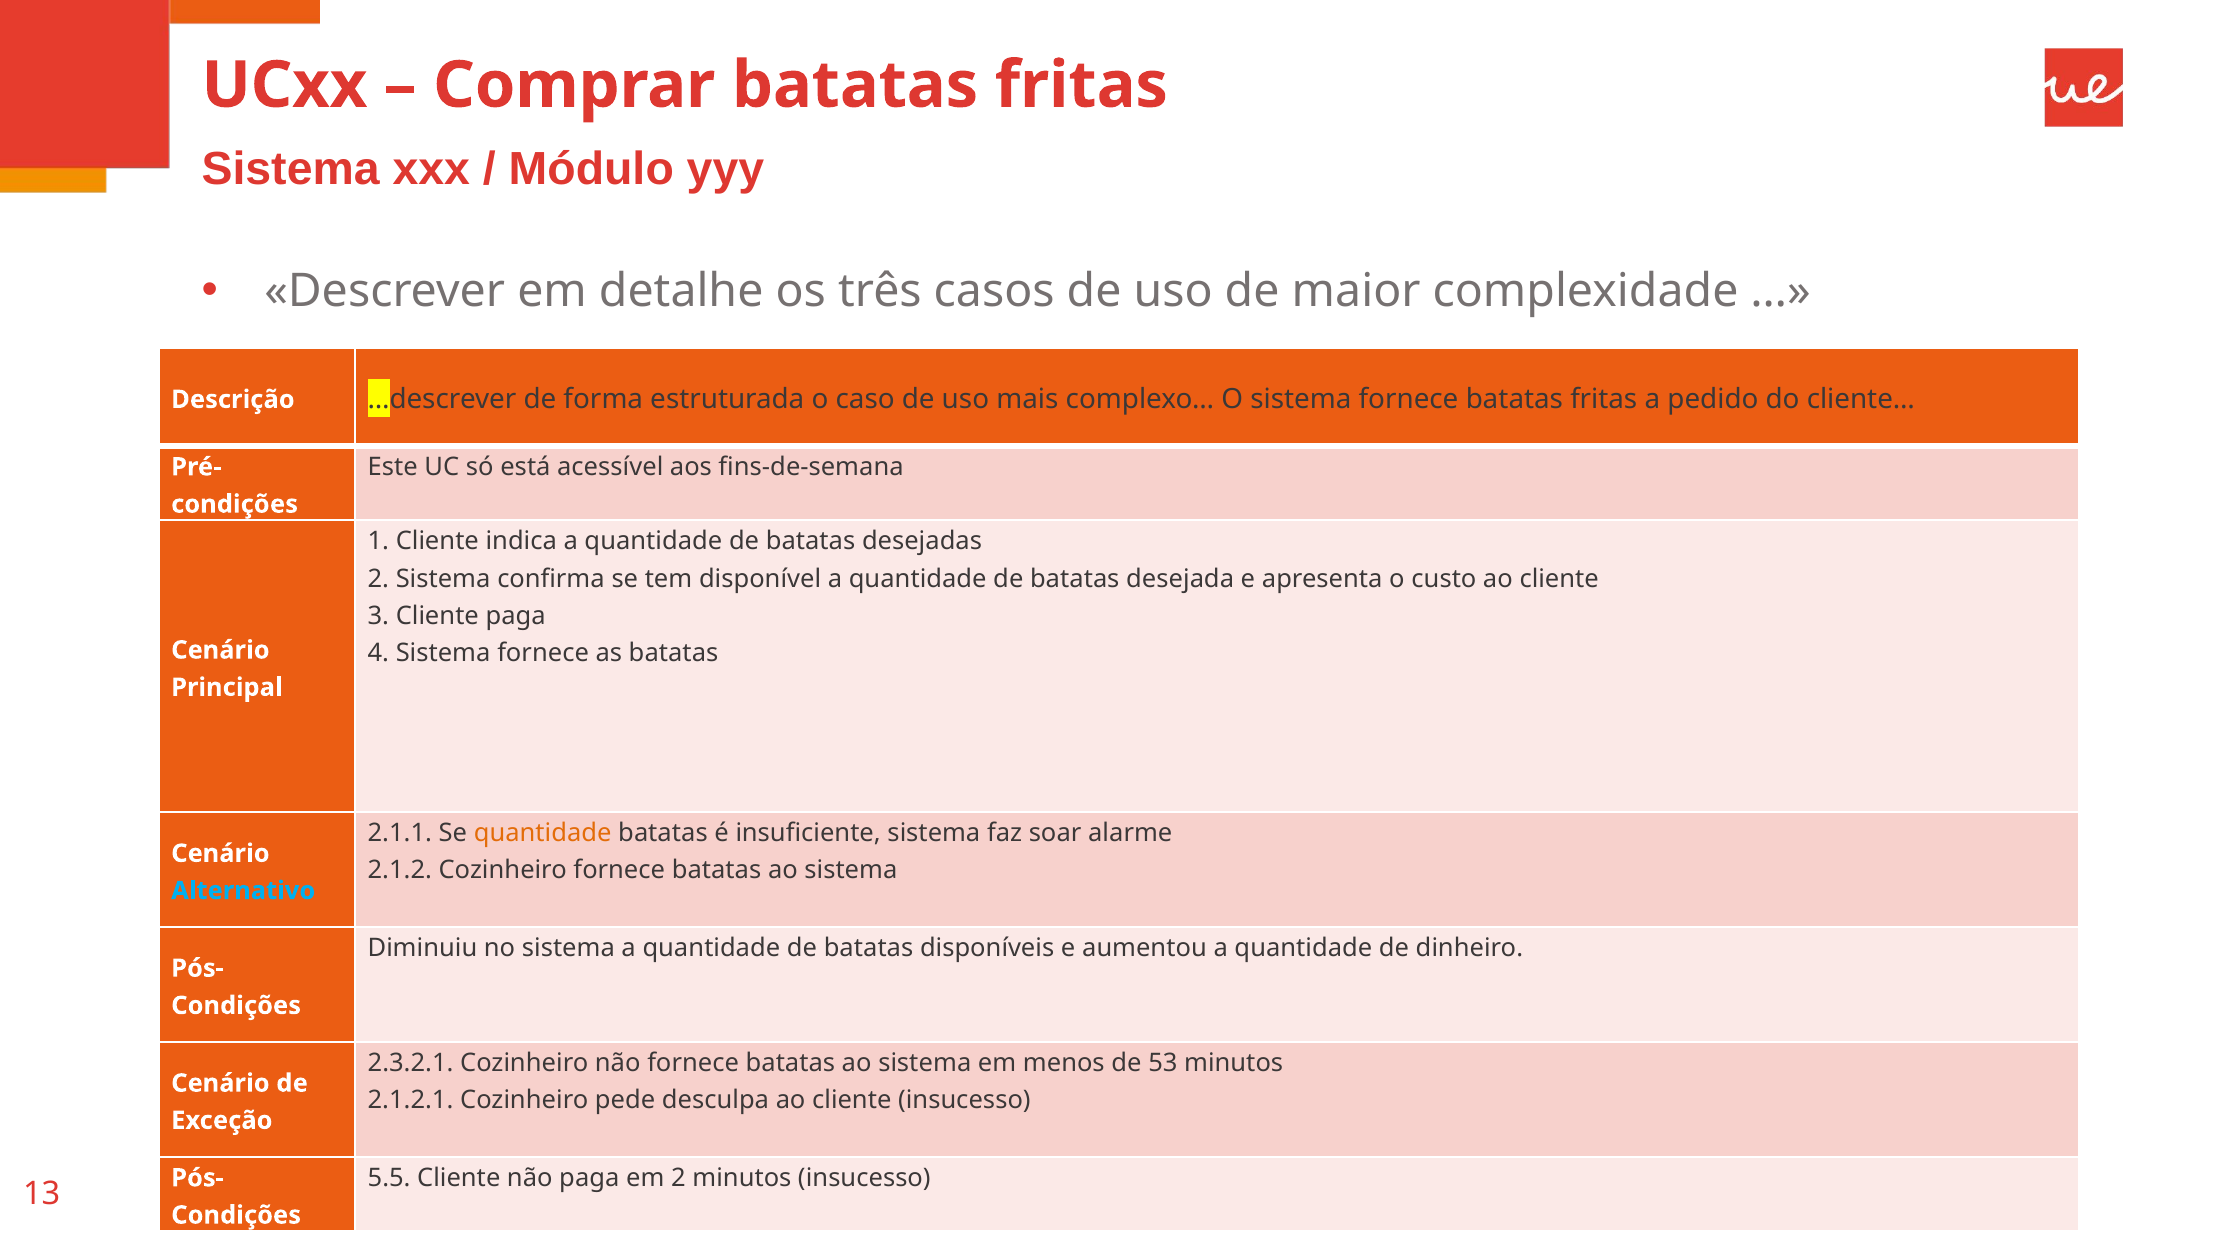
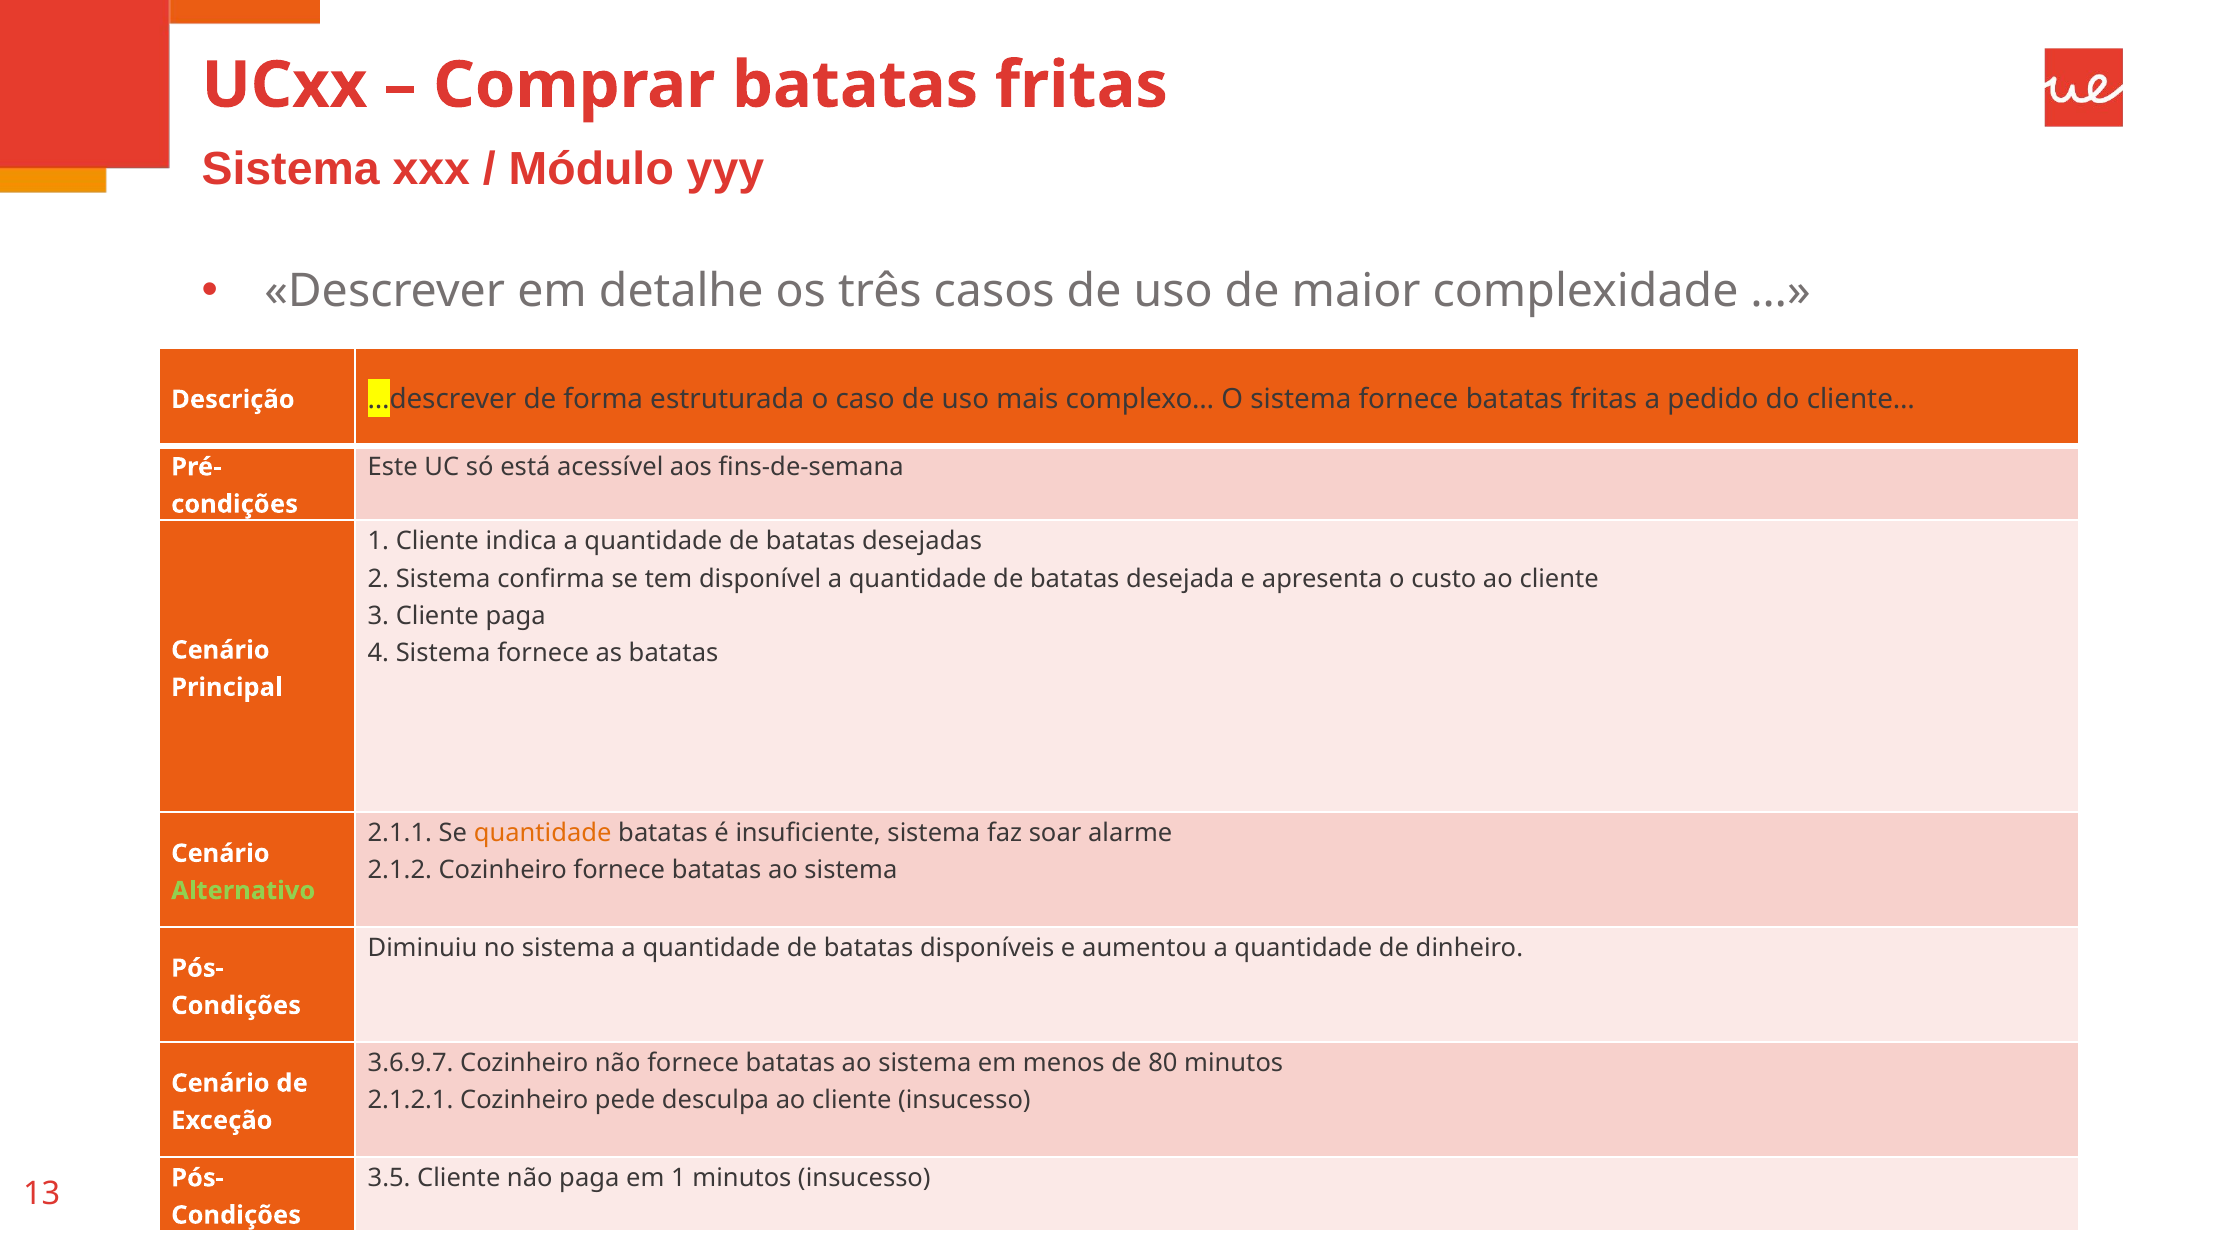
Alternativo colour: light blue -> light green (243, 890)
2.3.2.1: 2.3.2.1 -> 3.6.9.7 (411, 1063)
53: 53 -> 80 (1163, 1063)
5.5: 5.5 -> 3.5 (389, 1178)
em 2: 2 -> 1 (679, 1178)
